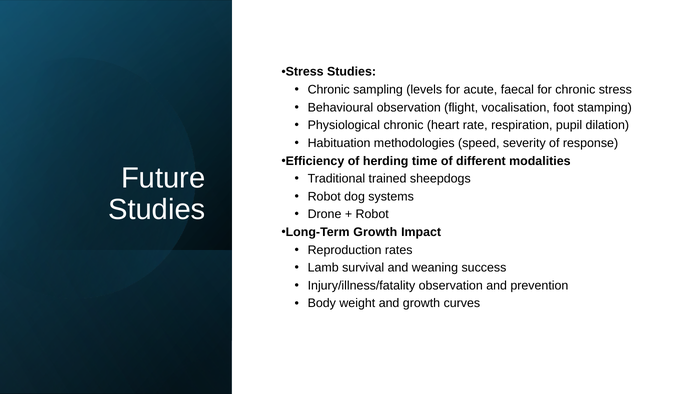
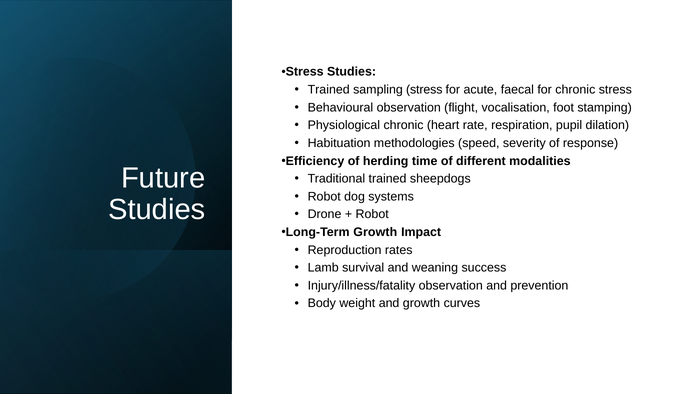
Chronic: Chronic -> Trained (329, 90)
sampling levels: levels -> stress (424, 90)
